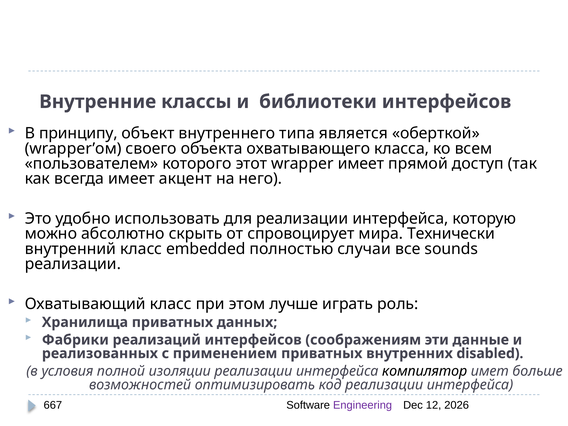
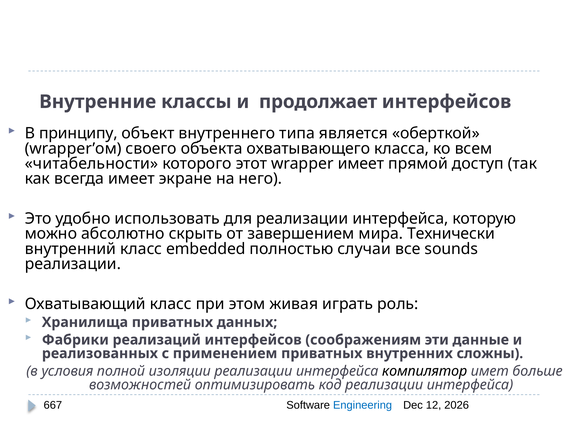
библиотеки: библиотеки -> продолжает (318, 102)
пользователем: пользователем -> читабельности (91, 164)
акцент: акцент -> экране (185, 179)
спровоцирует: спровоцирует -> завершением (301, 234)
лучше: лучше -> живая (294, 304)
disabled: disabled -> сложны (490, 353)
Engineering colour: purple -> blue (363, 405)
